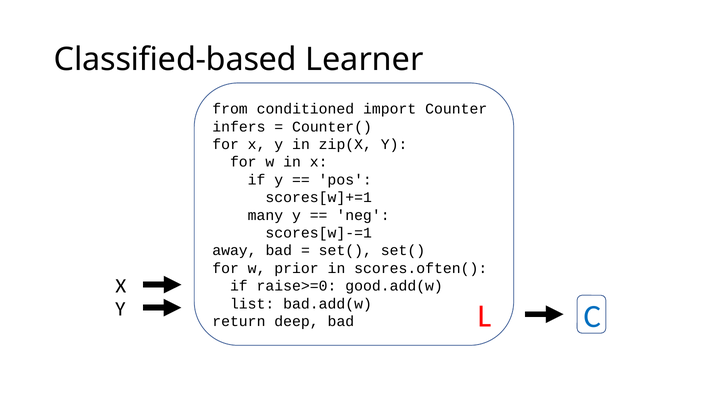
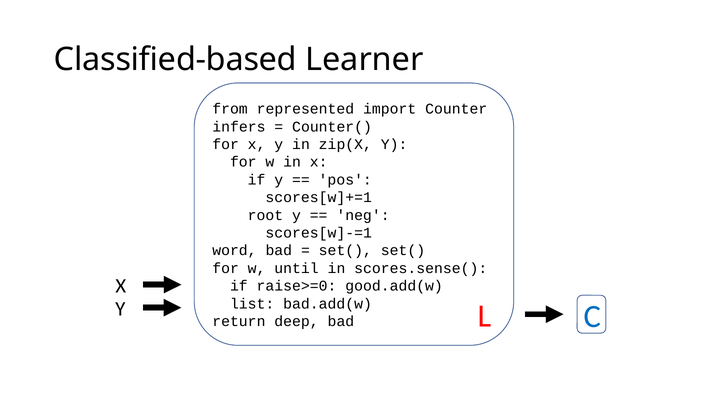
conditioned: conditioned -> represented (305, 109)
many: many -> root (265, 215)
away: away -> word (234, 251)
prior: prior -> until (297, 268)
scores.often(: scores.often( -> scores.sense( (421, 268)
